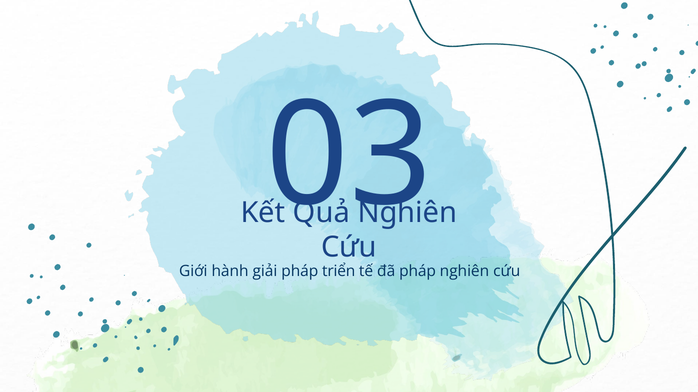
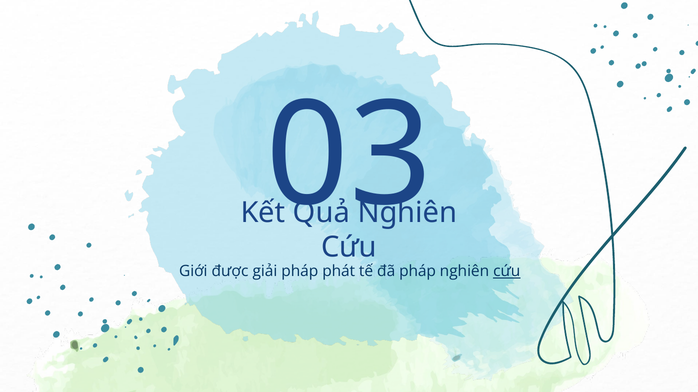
hành: hành -> được (230, 272)
triển: triển -> phát (339, 272)
cứu underline: none -> present (507, 272)
